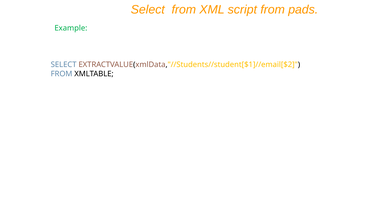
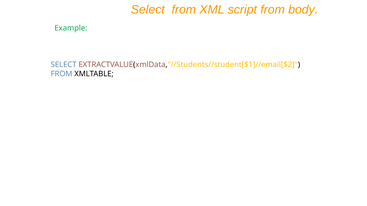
pads: pads -> body (303, 10)
